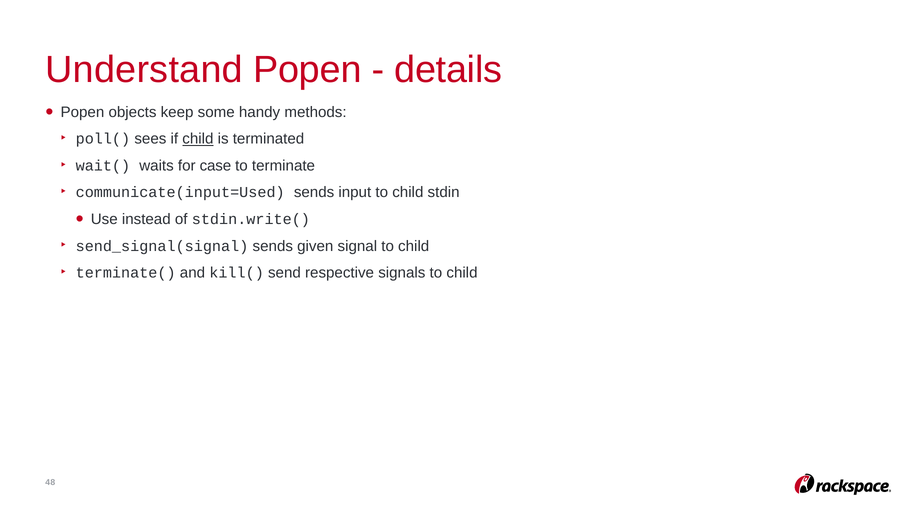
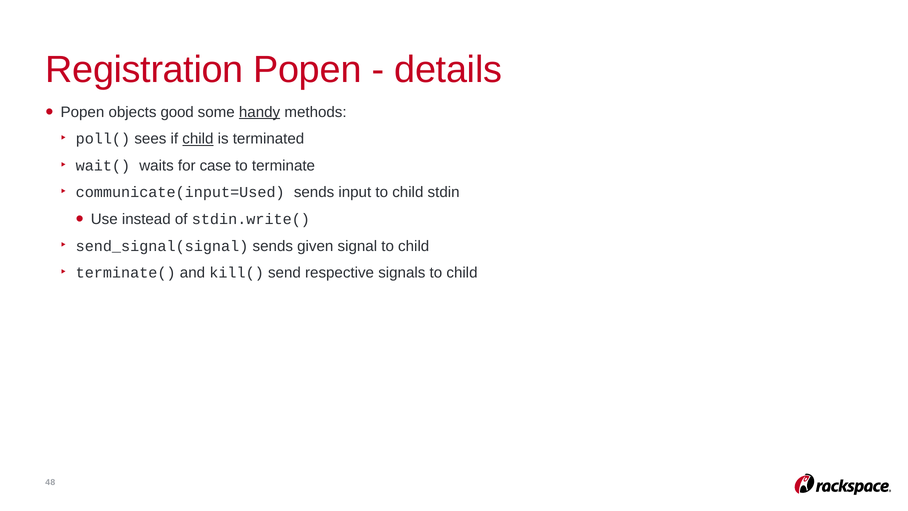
Understand: Understand -> Registration (144, 70)
keep: keep -> good (177, 112)
handy underline: none -> present (260, 112)
